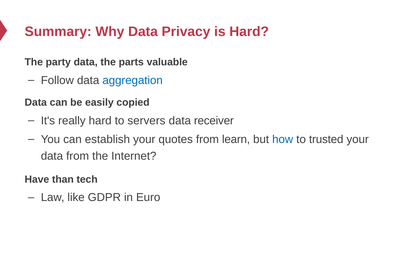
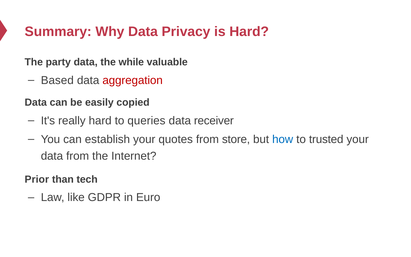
parts: parts -> while (131, 62)
Follow: Follow -> Based (57, 80)
aggregation colour: blue -> red (133, 80)
servers: servers -> queries (146, 121)
learn: learn -> store (236, 139)
Have: Have -> Prior (37, 179)
